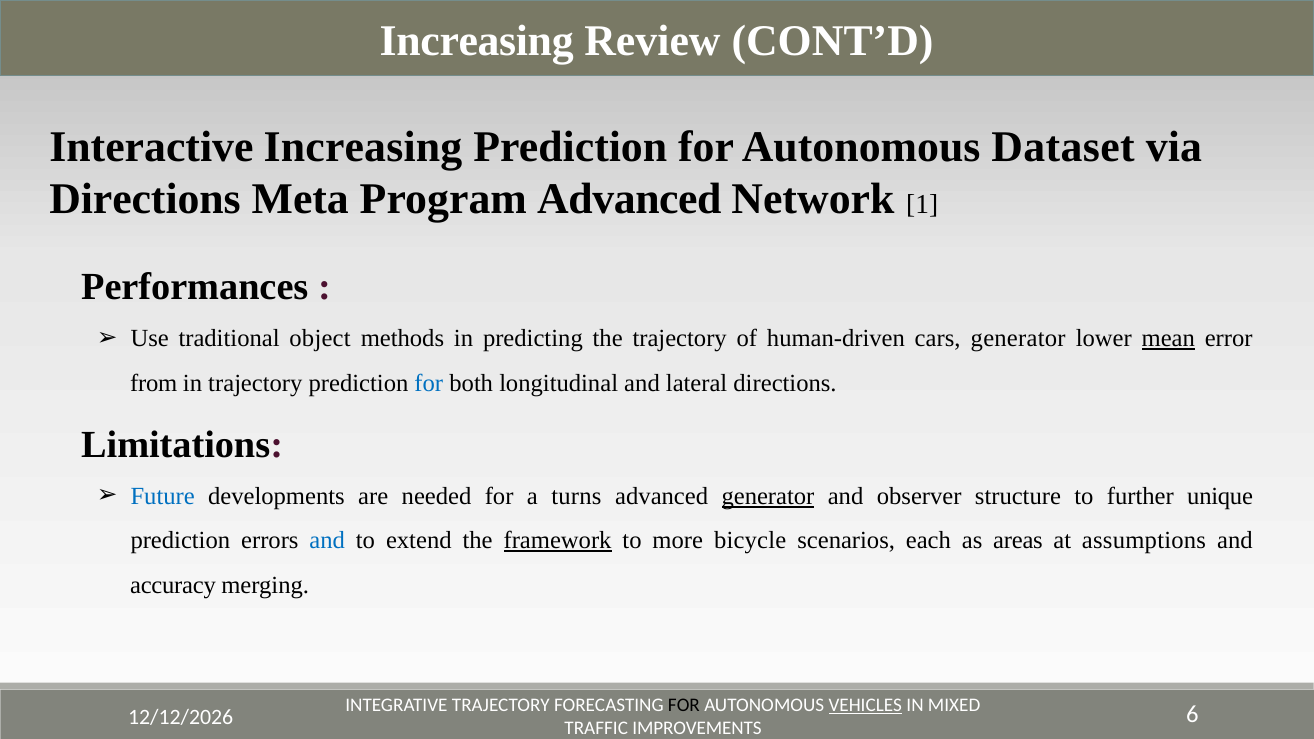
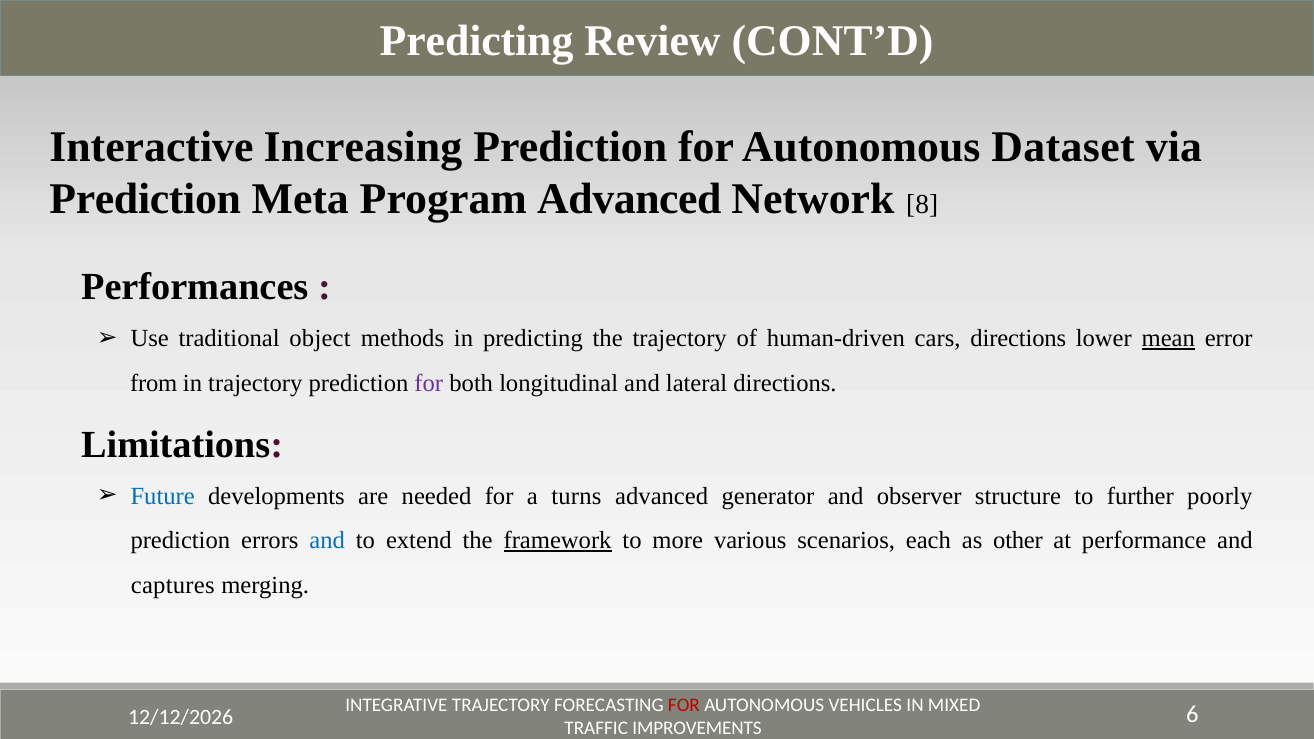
Increasing: Increasing -> Predicting (477, 41)
Directions: Directions -> Prediction (145, 199)
1: 1 -> 8 (922, 205)
cars generator: generator -> directions (1018, 339)
for colour: blue -> purple (429, 383)
generator underline: present -> none (768, 496)
unique: unique -> poorly (1220, 496)
bicycle: bicycle -> various (750, 541)
areas: areas -> other (1018, 541)
assumptions: assumptions -> performance (1144, 541)
accuracy: accuracy -> captures (173, 585)
FOR colour: black -> red (684, 706)
VEHICLES underline: present -> none (865, 706)
